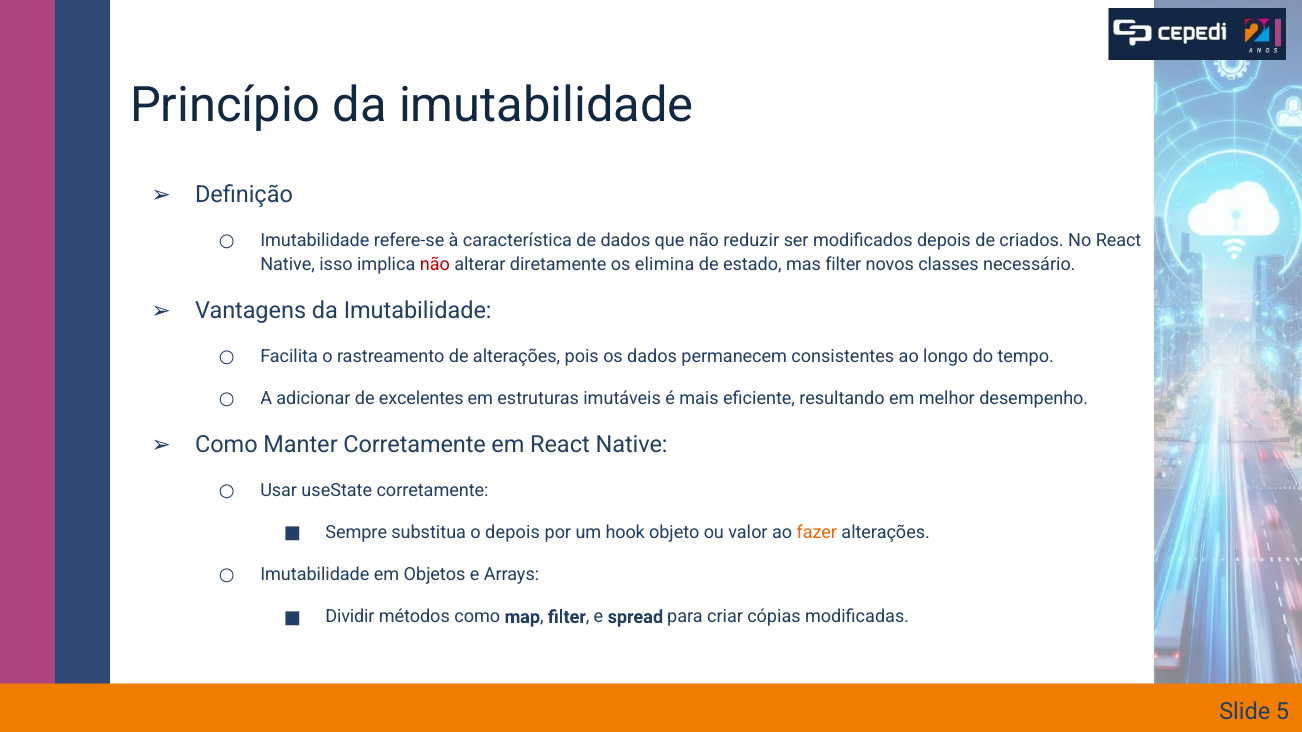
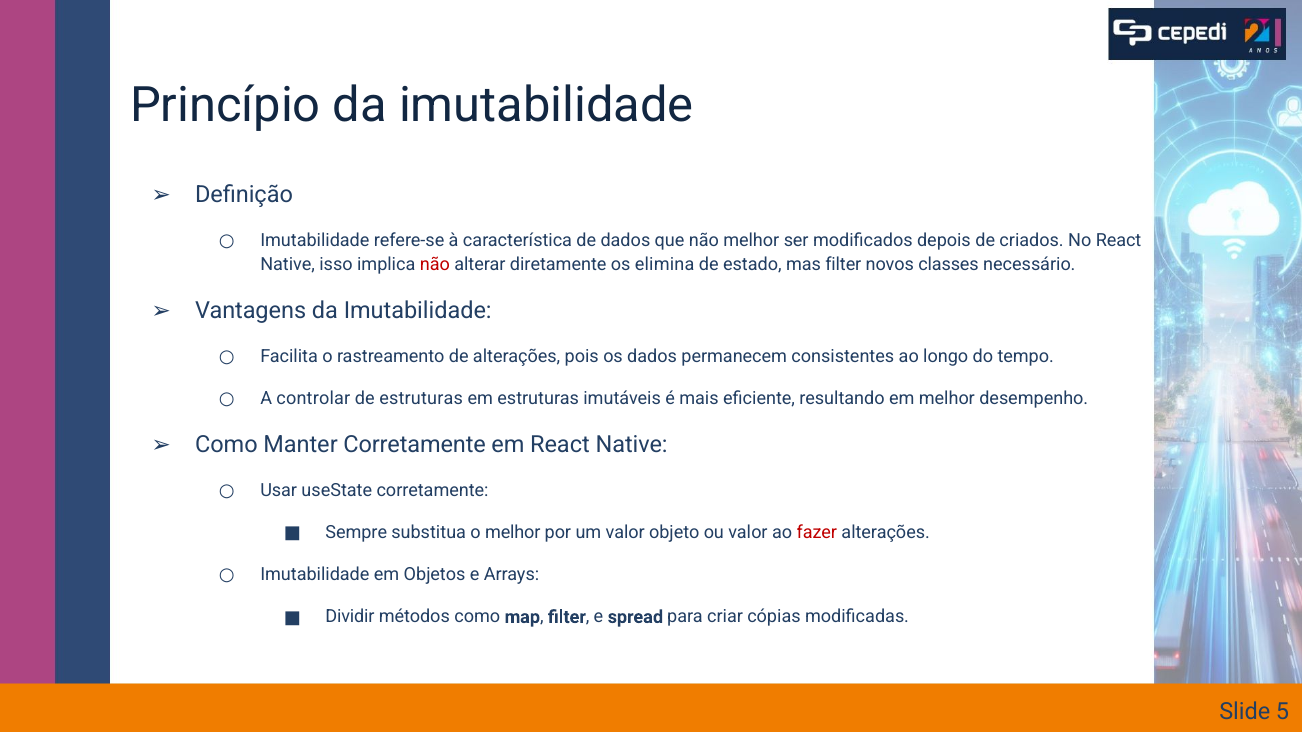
não reduzir: reduzir -> melhor (751, 240)
adicionar: adicionar -> controlar (313, 399)
de excelentes: excelentes -> estruturas (421, 399)
o depois: depois -> melhor (513, 533)
um hook: hook -> valor (625, 533)
fazer colour: orange -> red (817, 533)
